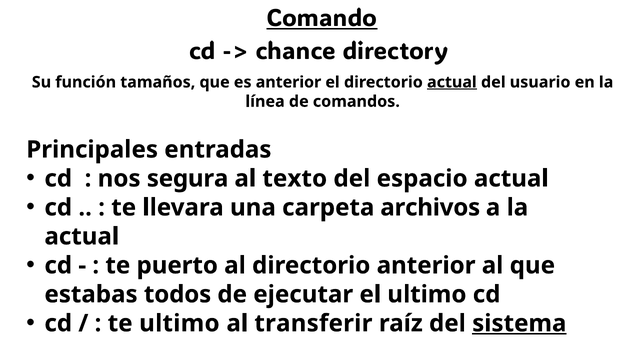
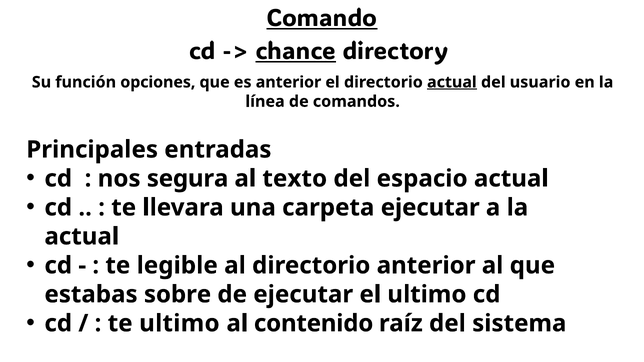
chance underline: none -> present (296, 52)
tamaños: tamaños -> opciones (158, 82)
carpeta archivos: archivos -> ejecutar (430, 208)
puerto: puerto -> legible (177, 266)
todos: todos -> sobre (178, 295)
transferir: transferir -> contenido (314, 324)
sistema underline: present -> none (519, 324)
